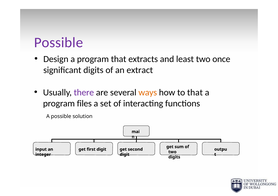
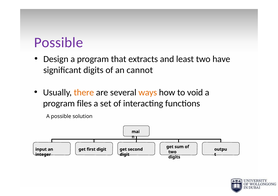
once: once -> have (221, 59)
extract: extract -> cannot (140, 70)
there colour: purple -> orange (84, 93)
to that: that -> void (195, 93)
